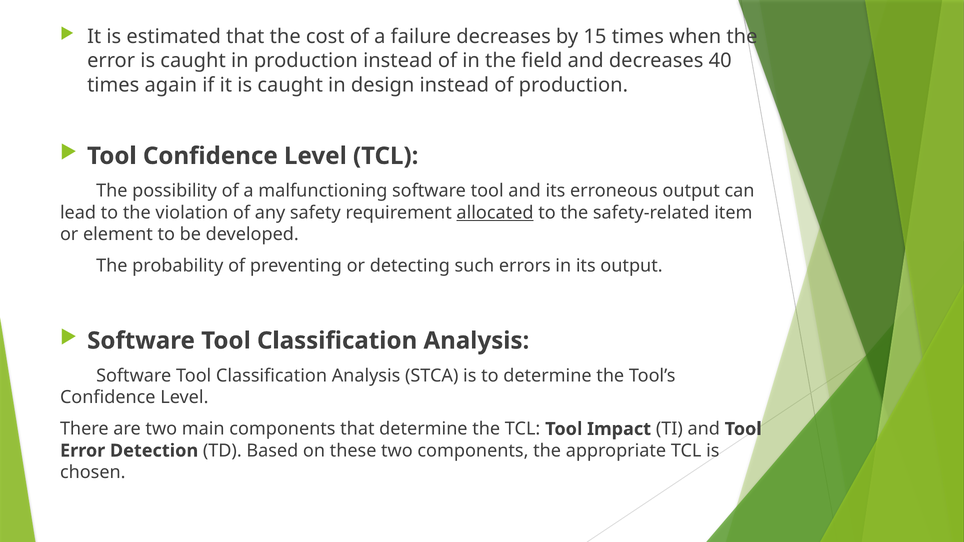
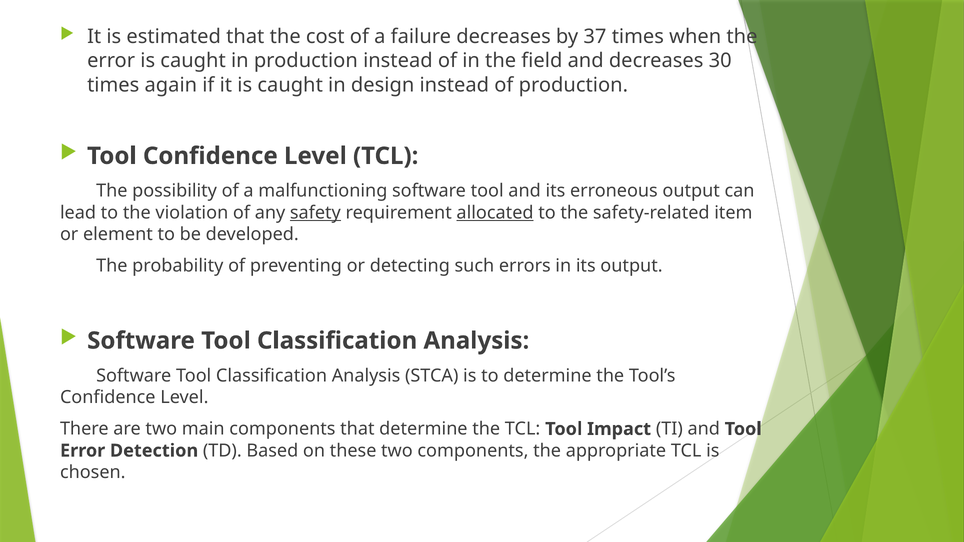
15: 15 -> 37 (595, 37)
40: 40 -> 30 (720, 61)
safety underline: none -> present (315, 213)
